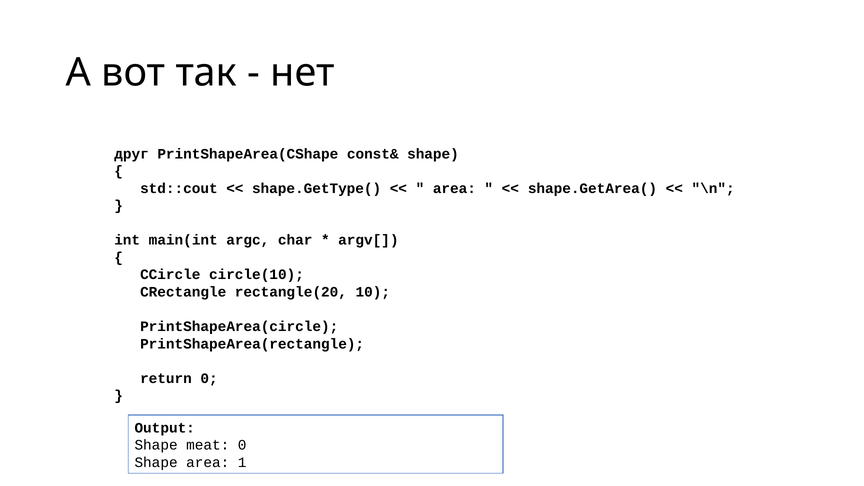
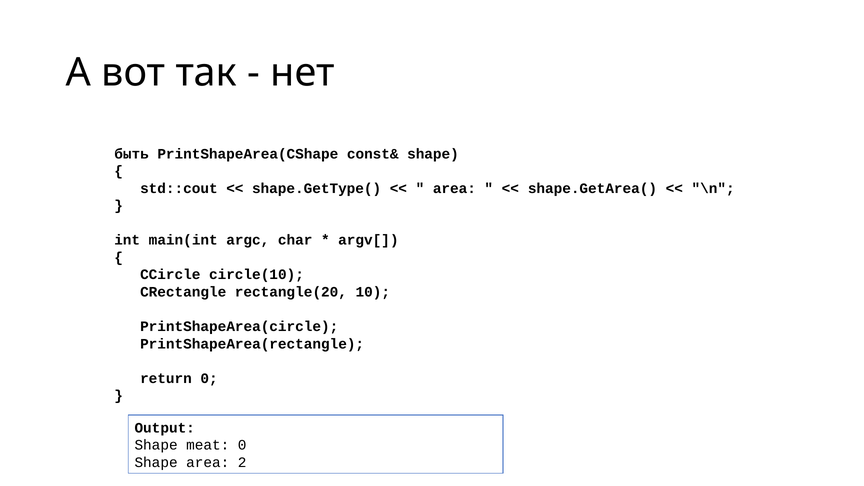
друг: друг -> быть (132, 154)
1: 1 -> 2 (242, 462)
